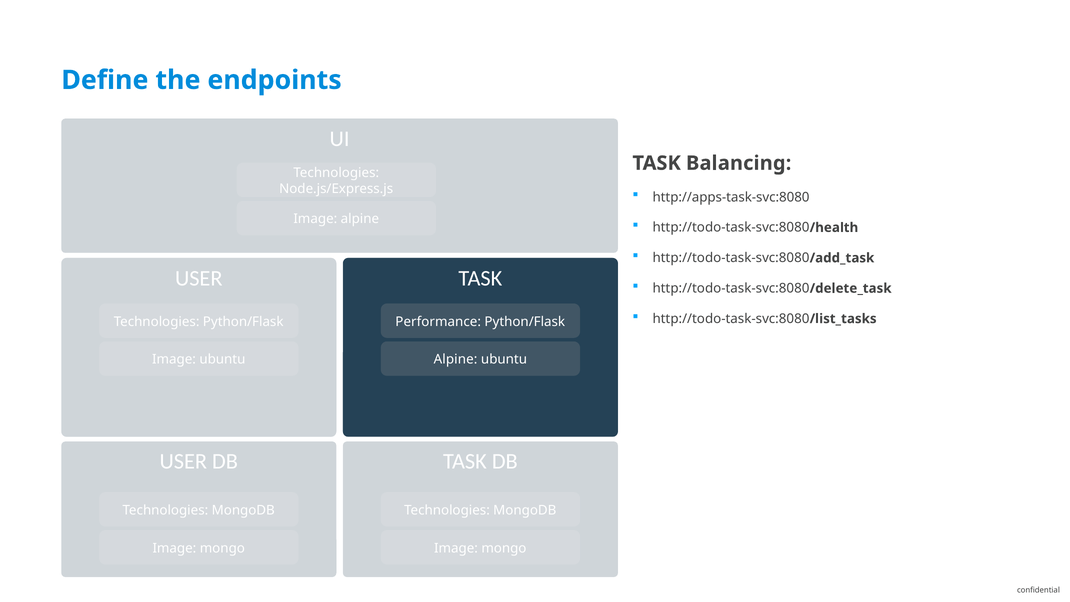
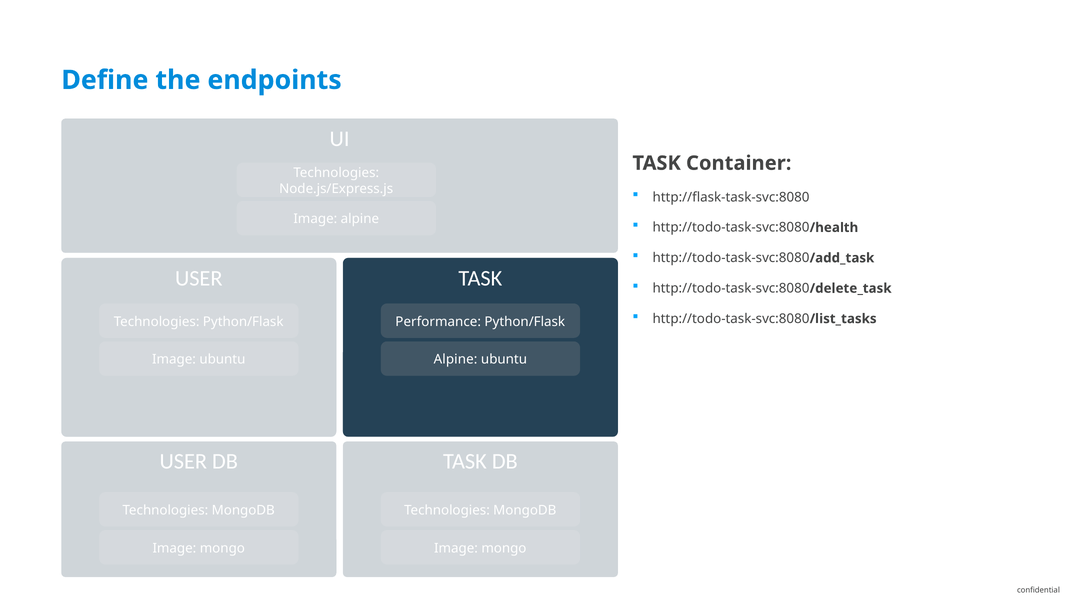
Balancing: Balancing -> Container (739, 163)
http://apps-task-svc:8080: http://apps-task-svc:8080 -> http://flask-task-svc:8080 (731, 197)
